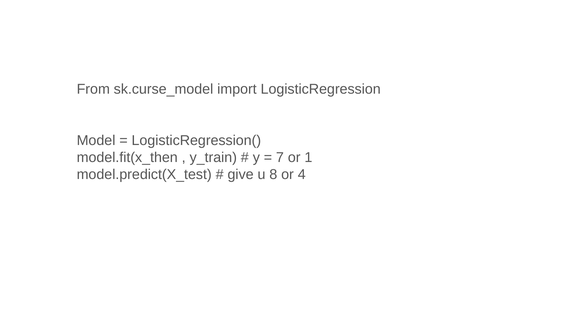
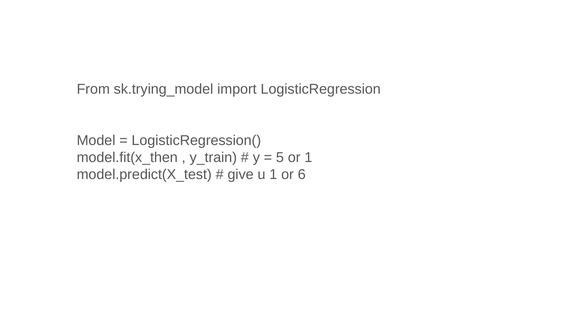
sk.curse_model: sk.curse_model -> sk.trying_model (163, 89)
7: 7 -> 5 (280, 158)
u 8: 8 -> 1 (273, 175)
4: 4 -> 6 (302, 175)
